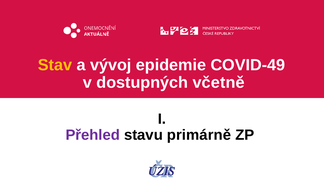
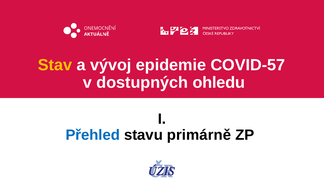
COVID-49: COVID-49 -> COVID-57 (248, 65)
včetně: včetně -> ohledu (219, 83)
Přehled colour: purple -> blue (93, 135)
